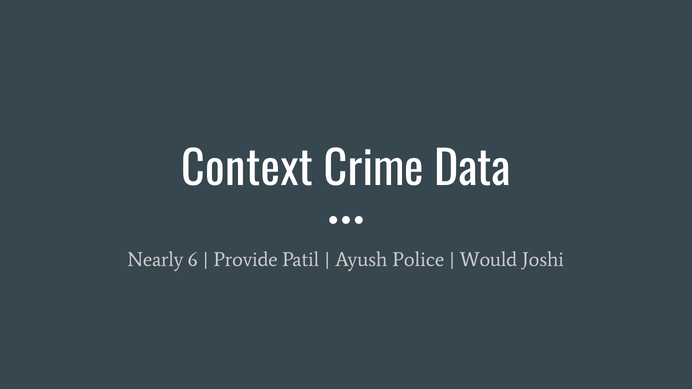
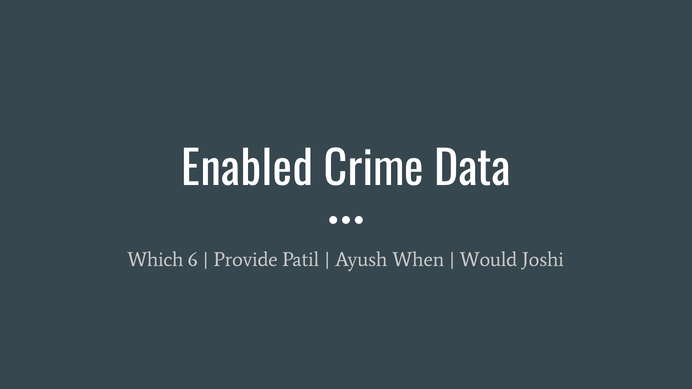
Context: Context -> Enabled (247, 170)
Nearly: Nearly -> Which (155, 260)
Police: Police -> When (418, 260)
